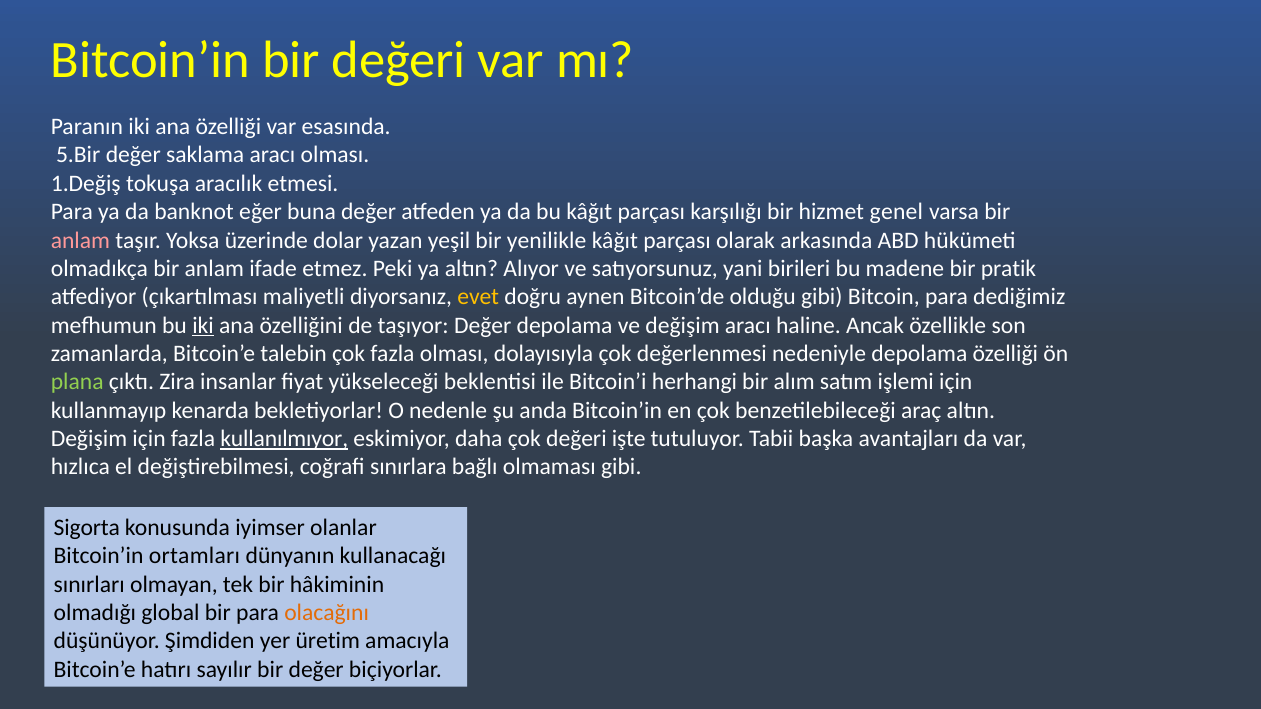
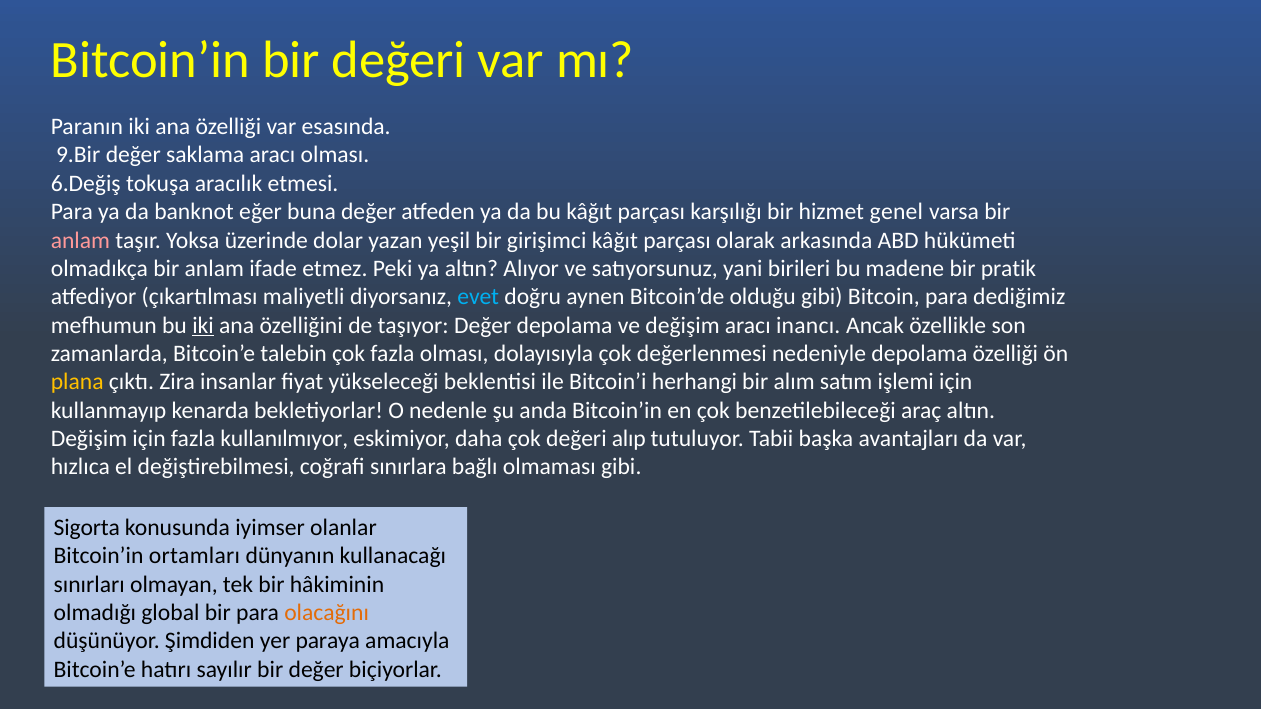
5.Bir: 5.Bir -> 9.Bir (78, 155)
1.Değiş: 1.Değiş -> 6.Değiş (86, 184)
yenilikle: yenilikle -> girişimci (547, 240)
evet colour: yellow -> light blue (478, 297)
haline: haline -> inancı (808, 325)
plana colour: light green -> yellow (77, 382)
kullanılmıyor underline: present -> none (284, 439)
işte: işte -> alıp (629, 439)
üretim: üretim -> paraya (328, 641)
